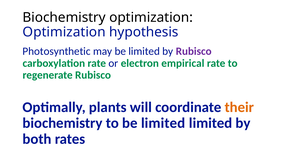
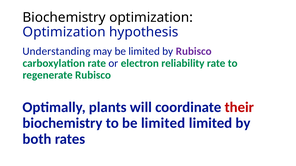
Photosynthetic: Photosynthetic -> Understanding (57, 51)
empirical: empirical -> reliability (183, 63)
their colour: orange -> red (239, 107)
